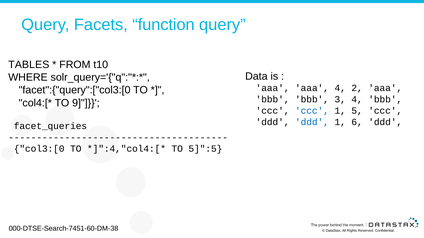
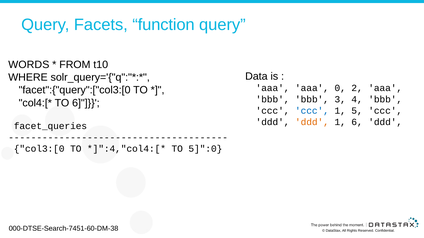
TABLES: TABLES -> WORDS (29, 65)
aaa 4: 4 -> 0 (340, 88)
TO 9: 9 -> 6 (86, 103)
ddd colour: blue -> orange (312, 122)
5]":5: 5]":5 -> 5]":0 (205, 149)
